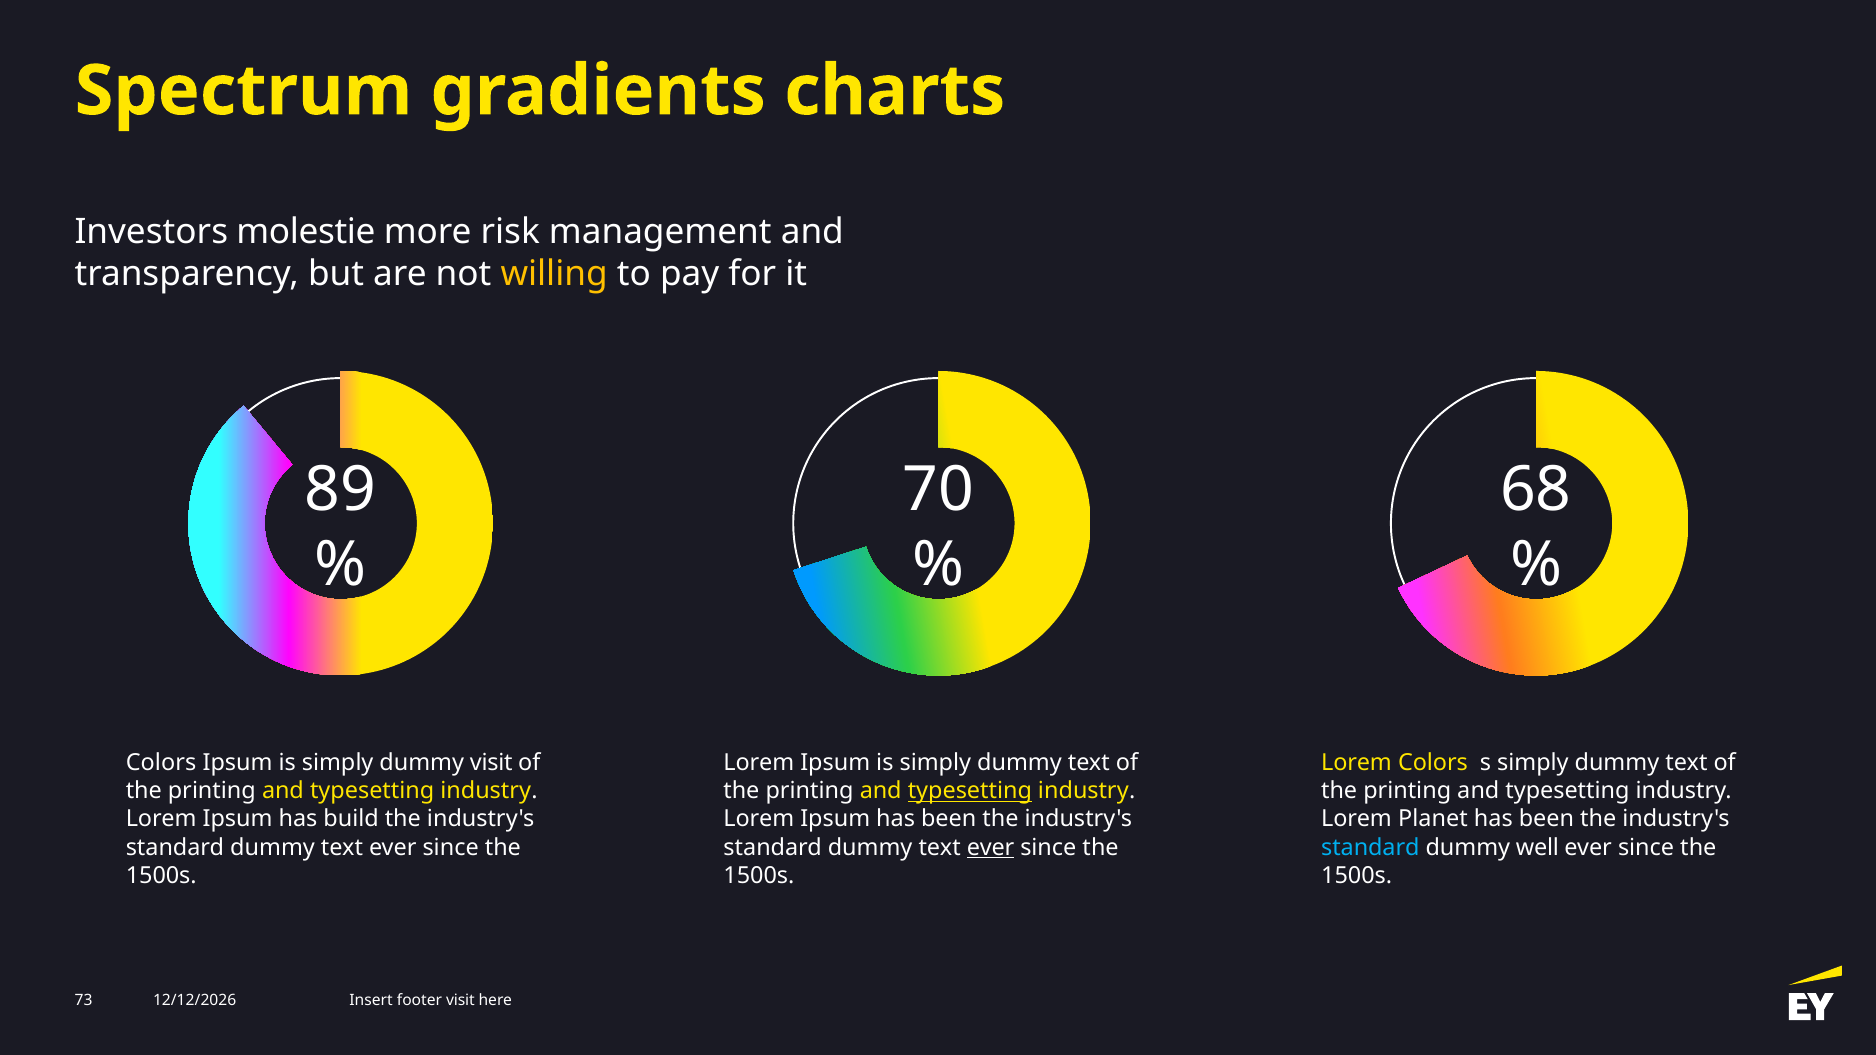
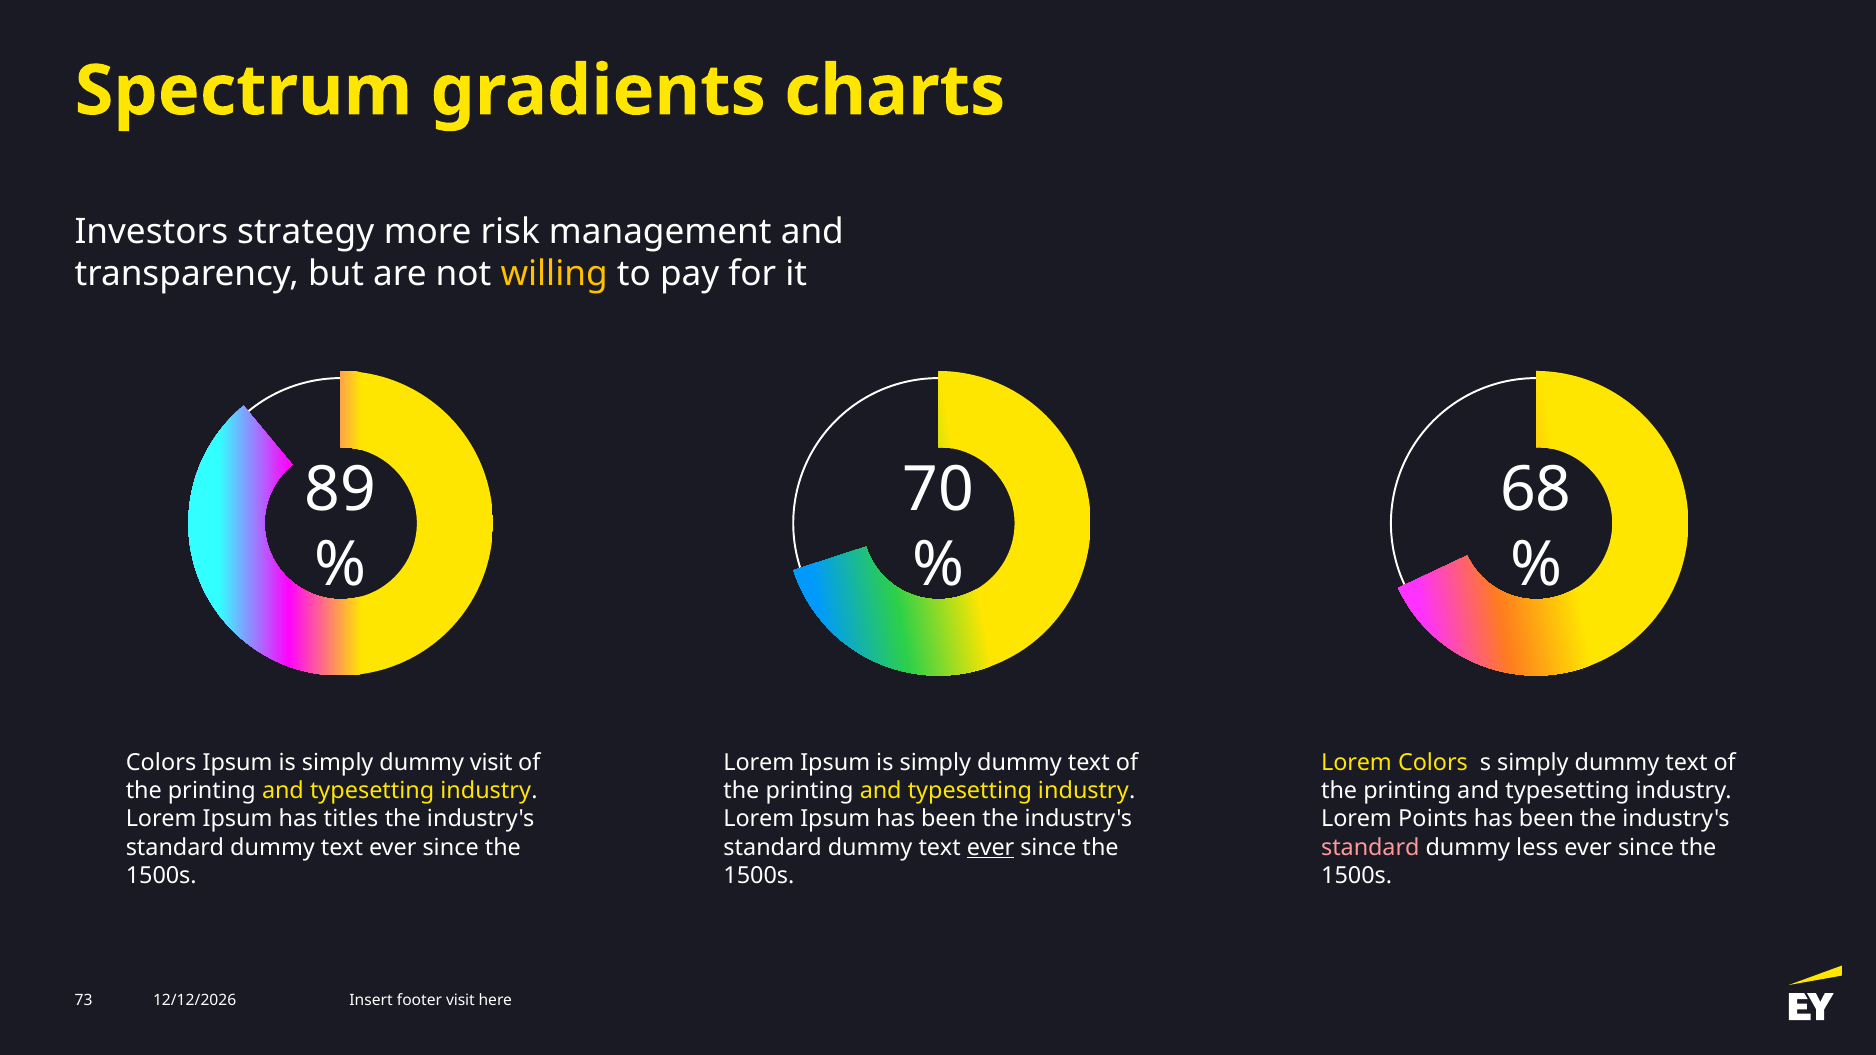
molestie: molestie -> strategy (306, 232)
typesetting underline: present -> none (970, 791)
build: build -> titles (351, 819)
Planet: Planet -> Points (1433, 819)
standard colour: light blue -> pink (1370, 848)
well: well -> less (1537, 848)
